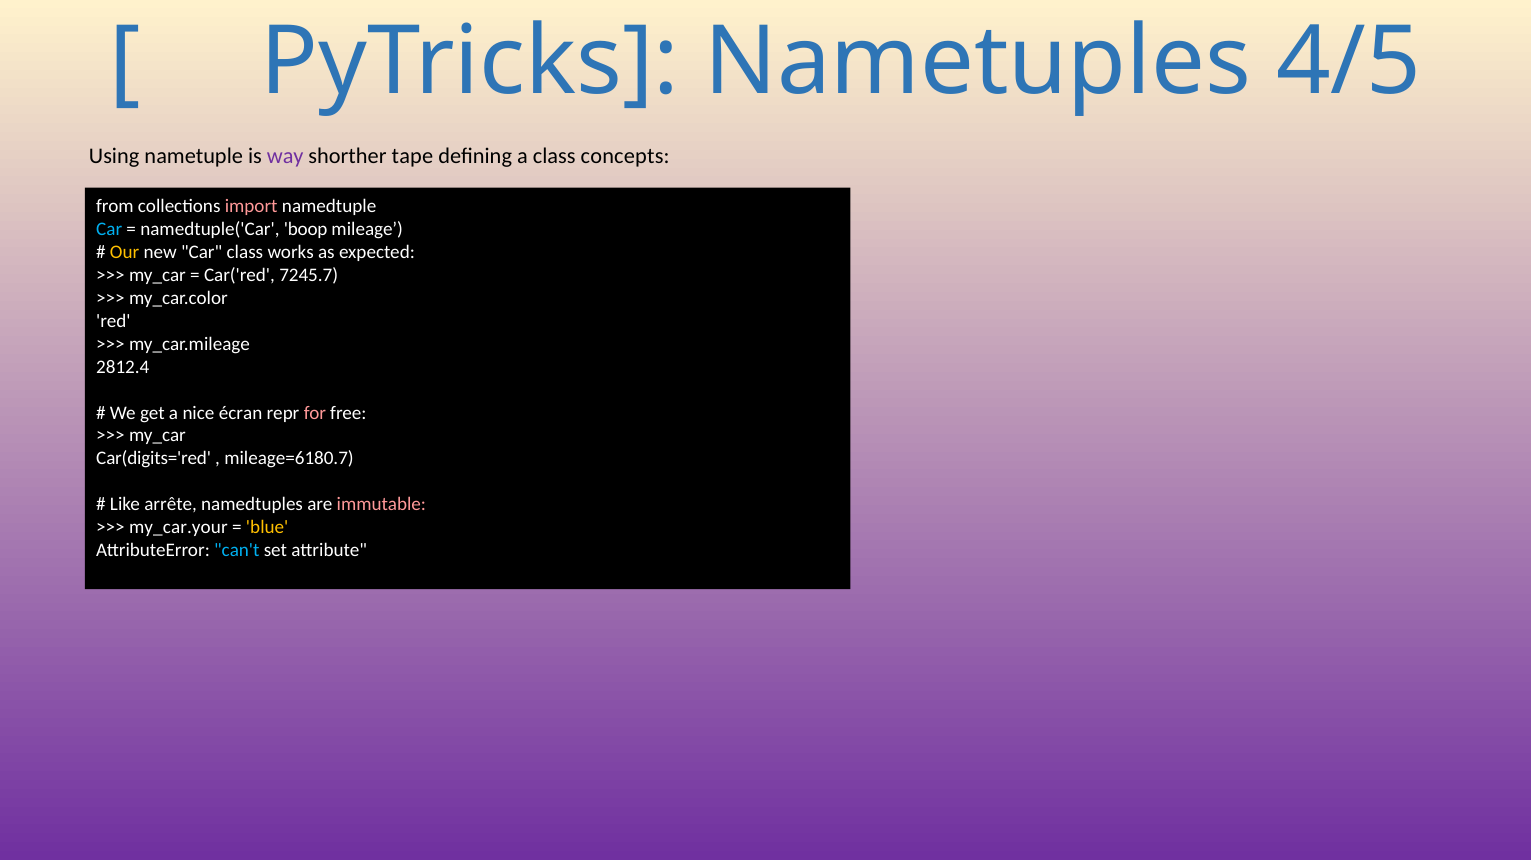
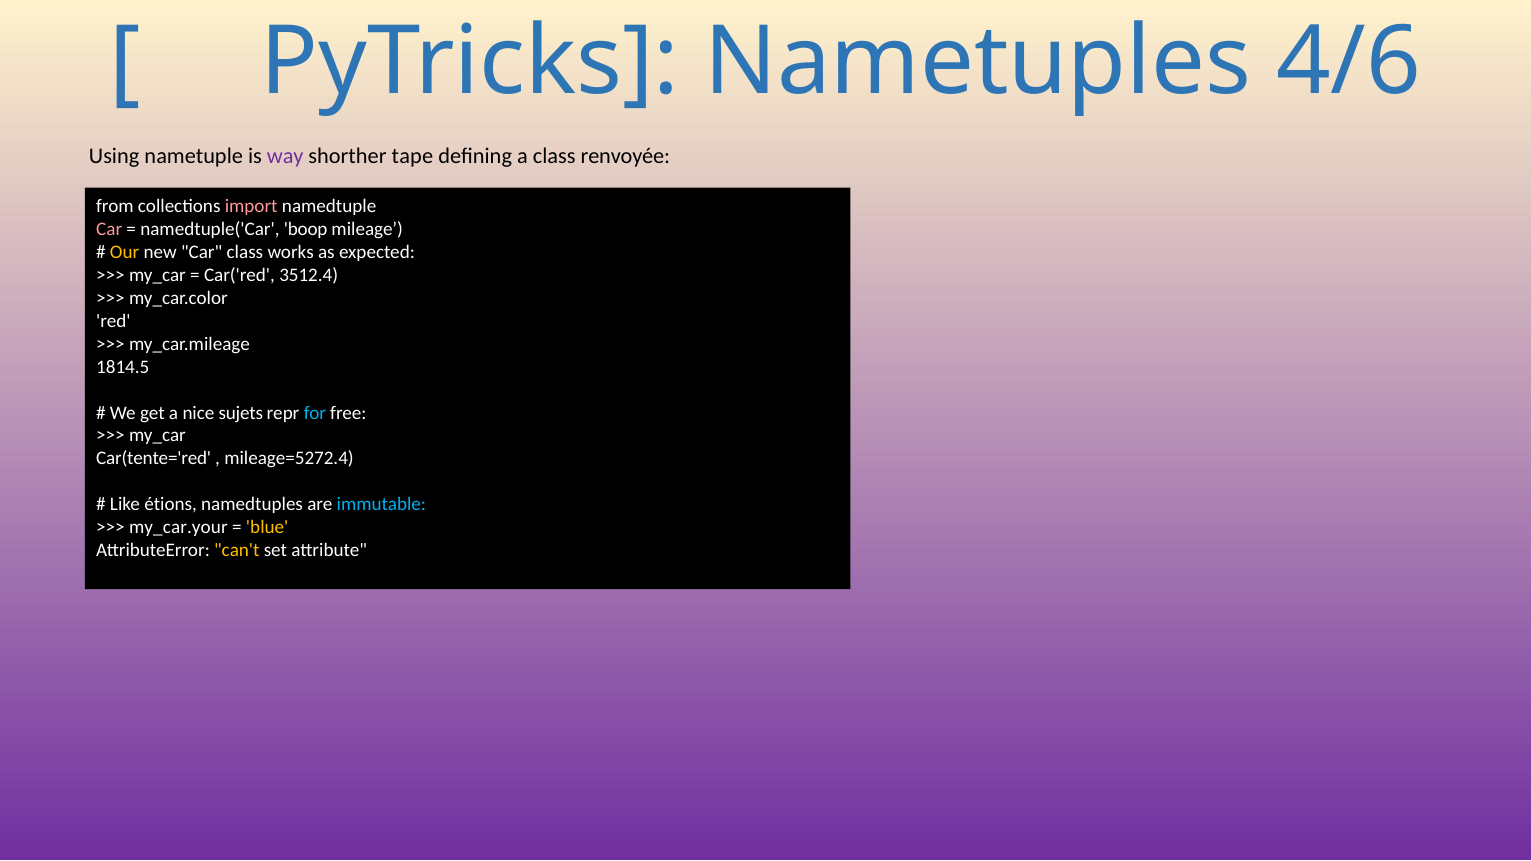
4/5: 4/5 -> 4/6 (1349, 62)
concepts: concepts -> renvoyée (625, 156)
Car colour: light blue -> pink (109, 229)
7245.7: 7245.7 -> 3512.4 (309, 275)
2812.4: 2812.4 -> 1814.5 (123, 367)
écran: écran -> sujets (241, 413)
for colour: pink -> light blue (315, 413)
Car(digits='red: Car(digits='red -> Car(tente='red (154, 459)
mileage=6180.7: mileage=6180.7 -> mileage=5272.4 (289, 459)
arrête: arrête -> étions (171, 505)
immutable colour: pink -> light blue (381, 505)
can't colour: light blue -> yellow (237, 551)
